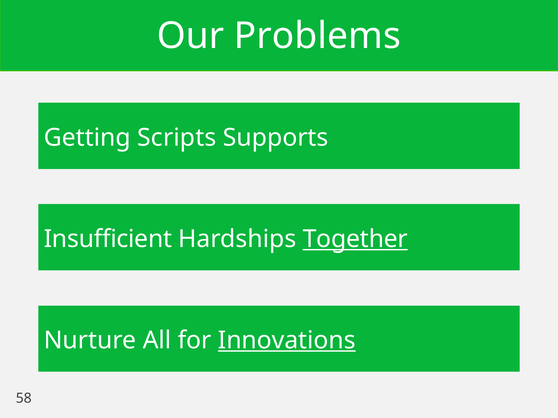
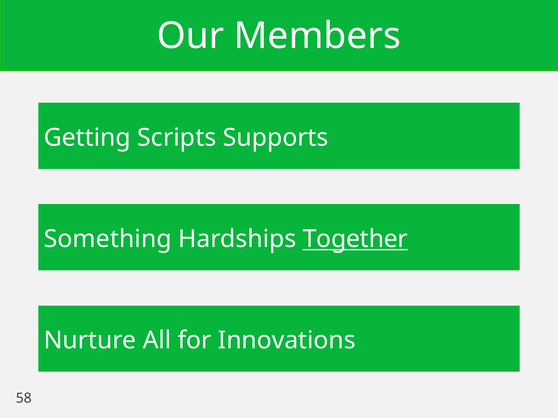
Problems: Problems -> Members (317, 36)
Insufficient: Insufficient -> Something (108, 239)
Innovations underline: present -> none (287, 341)
